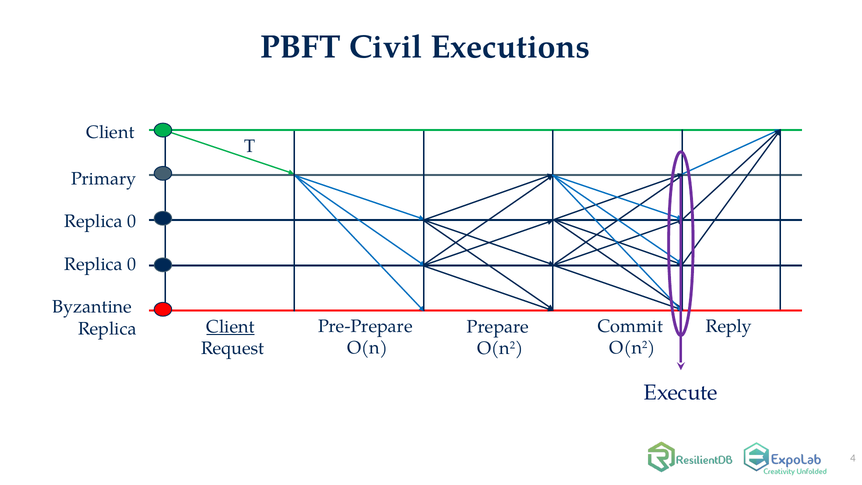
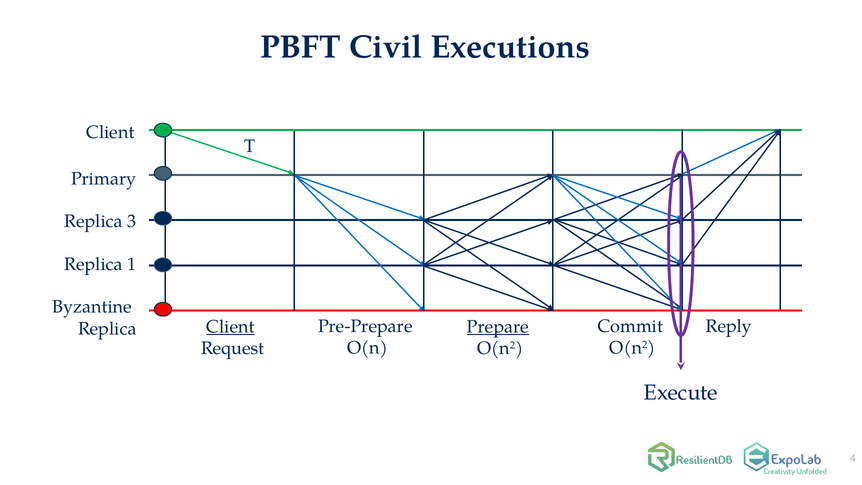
0: 0 -> 3 (132, 221)
0: 0 -> 1 (132, 264)
Prepare underline: none -> present (498, 327)
